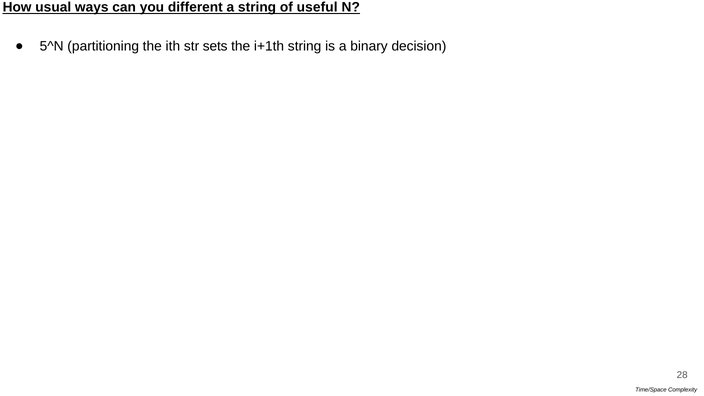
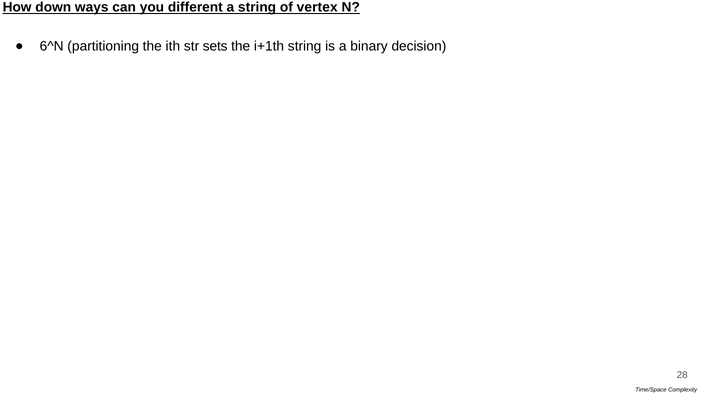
usual: usual -> down (53, 7)
useful: useful -> vertex (317, 7)
5^N: 5^N -> 6^N (52, 46)
